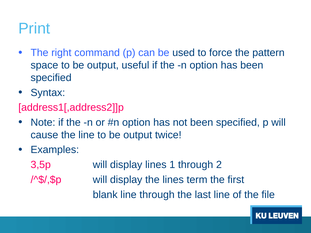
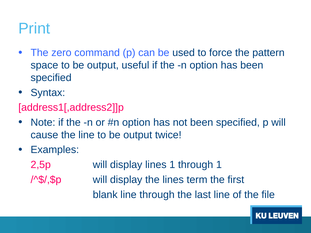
right: right -> zero (61, 53)
3,5p: 3,5p -> 2,5p (41, 165)
through 2: 2 -> 1 (219, 165)
